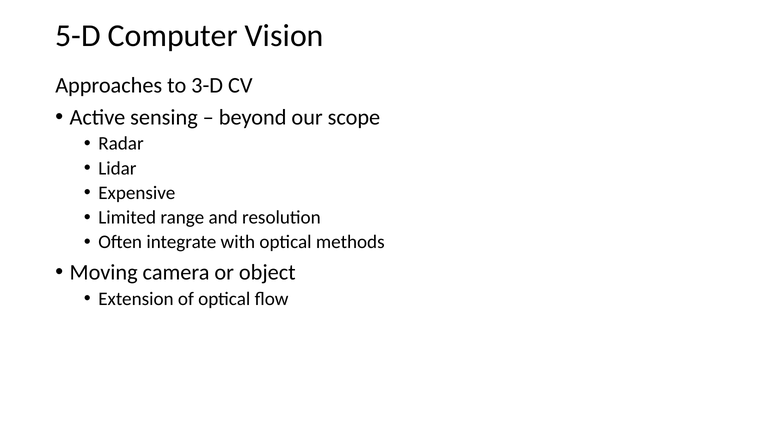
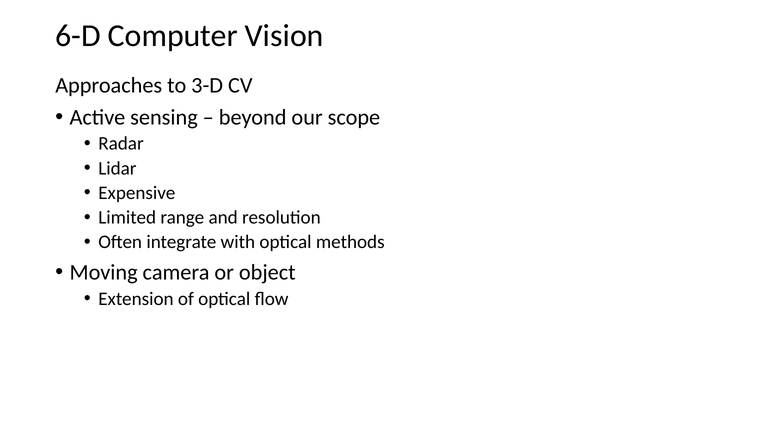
5-D: 5-D -> 6-D (78, 36)
